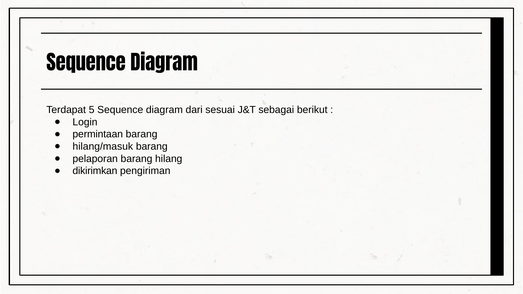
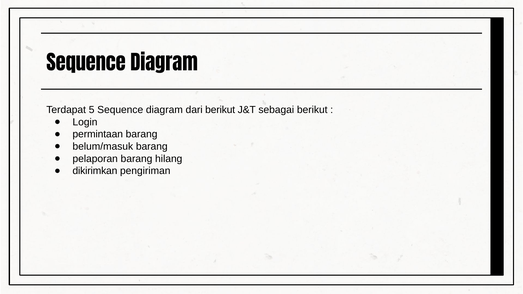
dari sesuai: sesuai -> berikut (220, 110)
hilang/masuk: hilang/masuk -> belum/masuk (103, 147)
